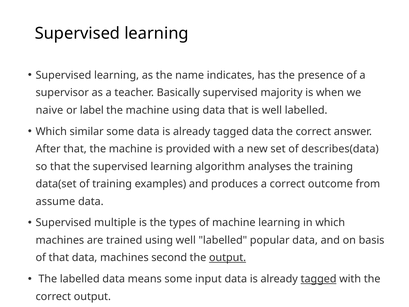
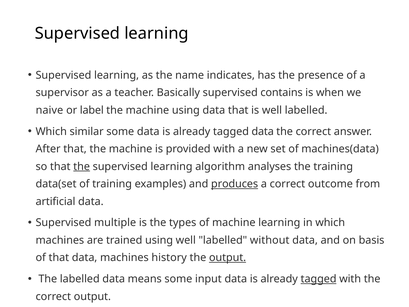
majority: majority -> contains (282, 93)
describes(data: describes(data -> machines(data (340, 149)
the underline: none -> present (82, 166)
produces underline: none -> present (235, 184)
assume: assume -> artificial (56, 201)
popular: popular -> without (270, 240)
second: second -> history (169, 258)
